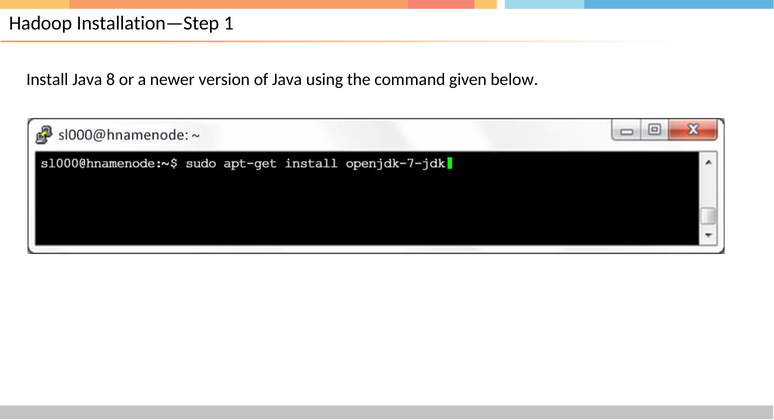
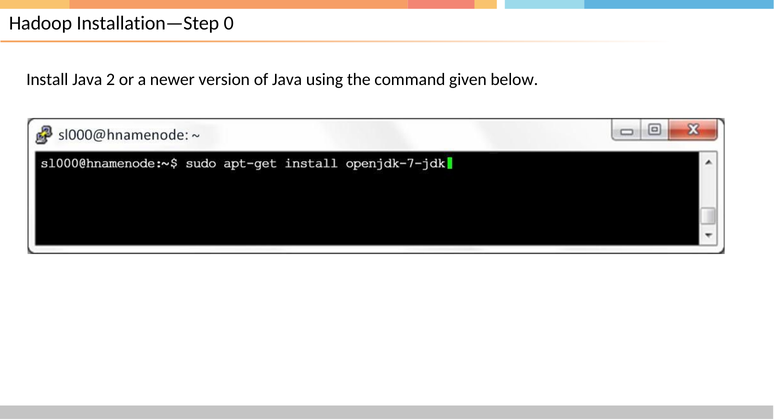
1: 1 -> 0 (229, 23)
8: 8 -> 2 (111, 80)
